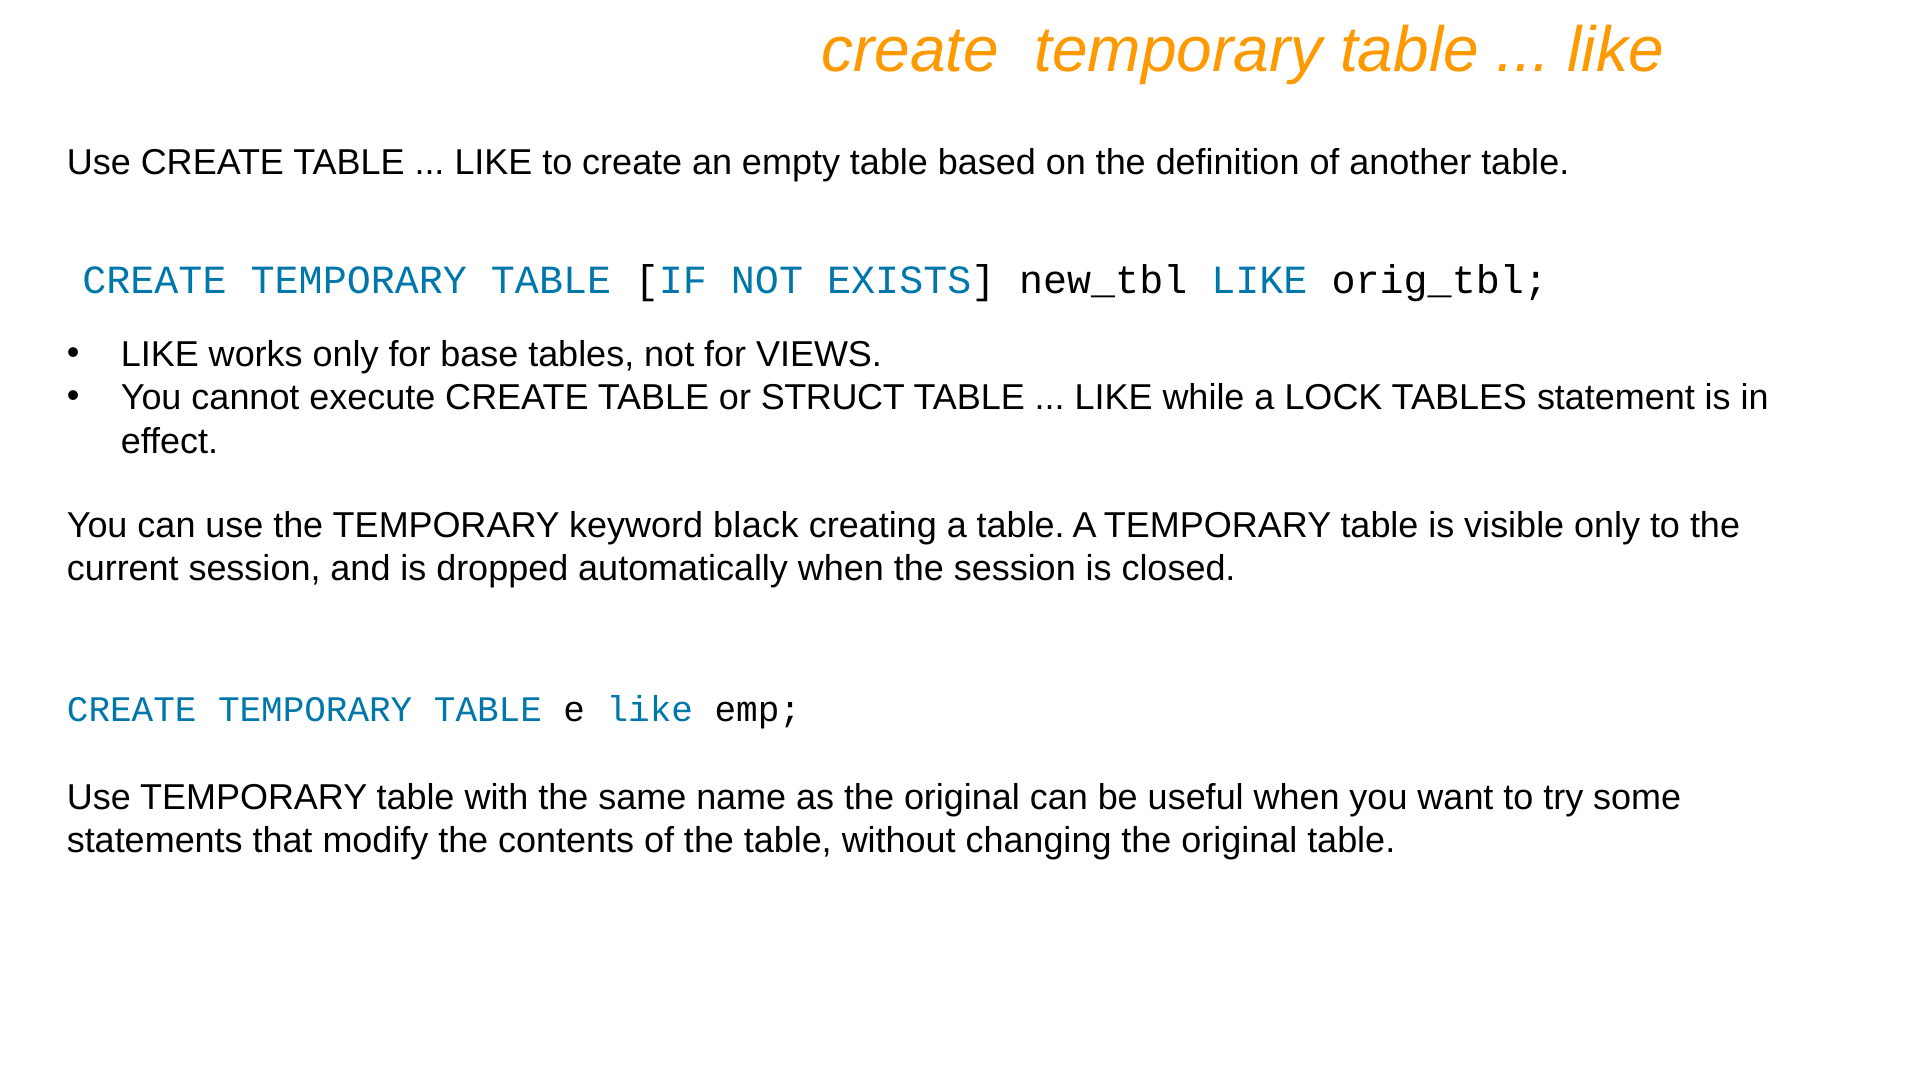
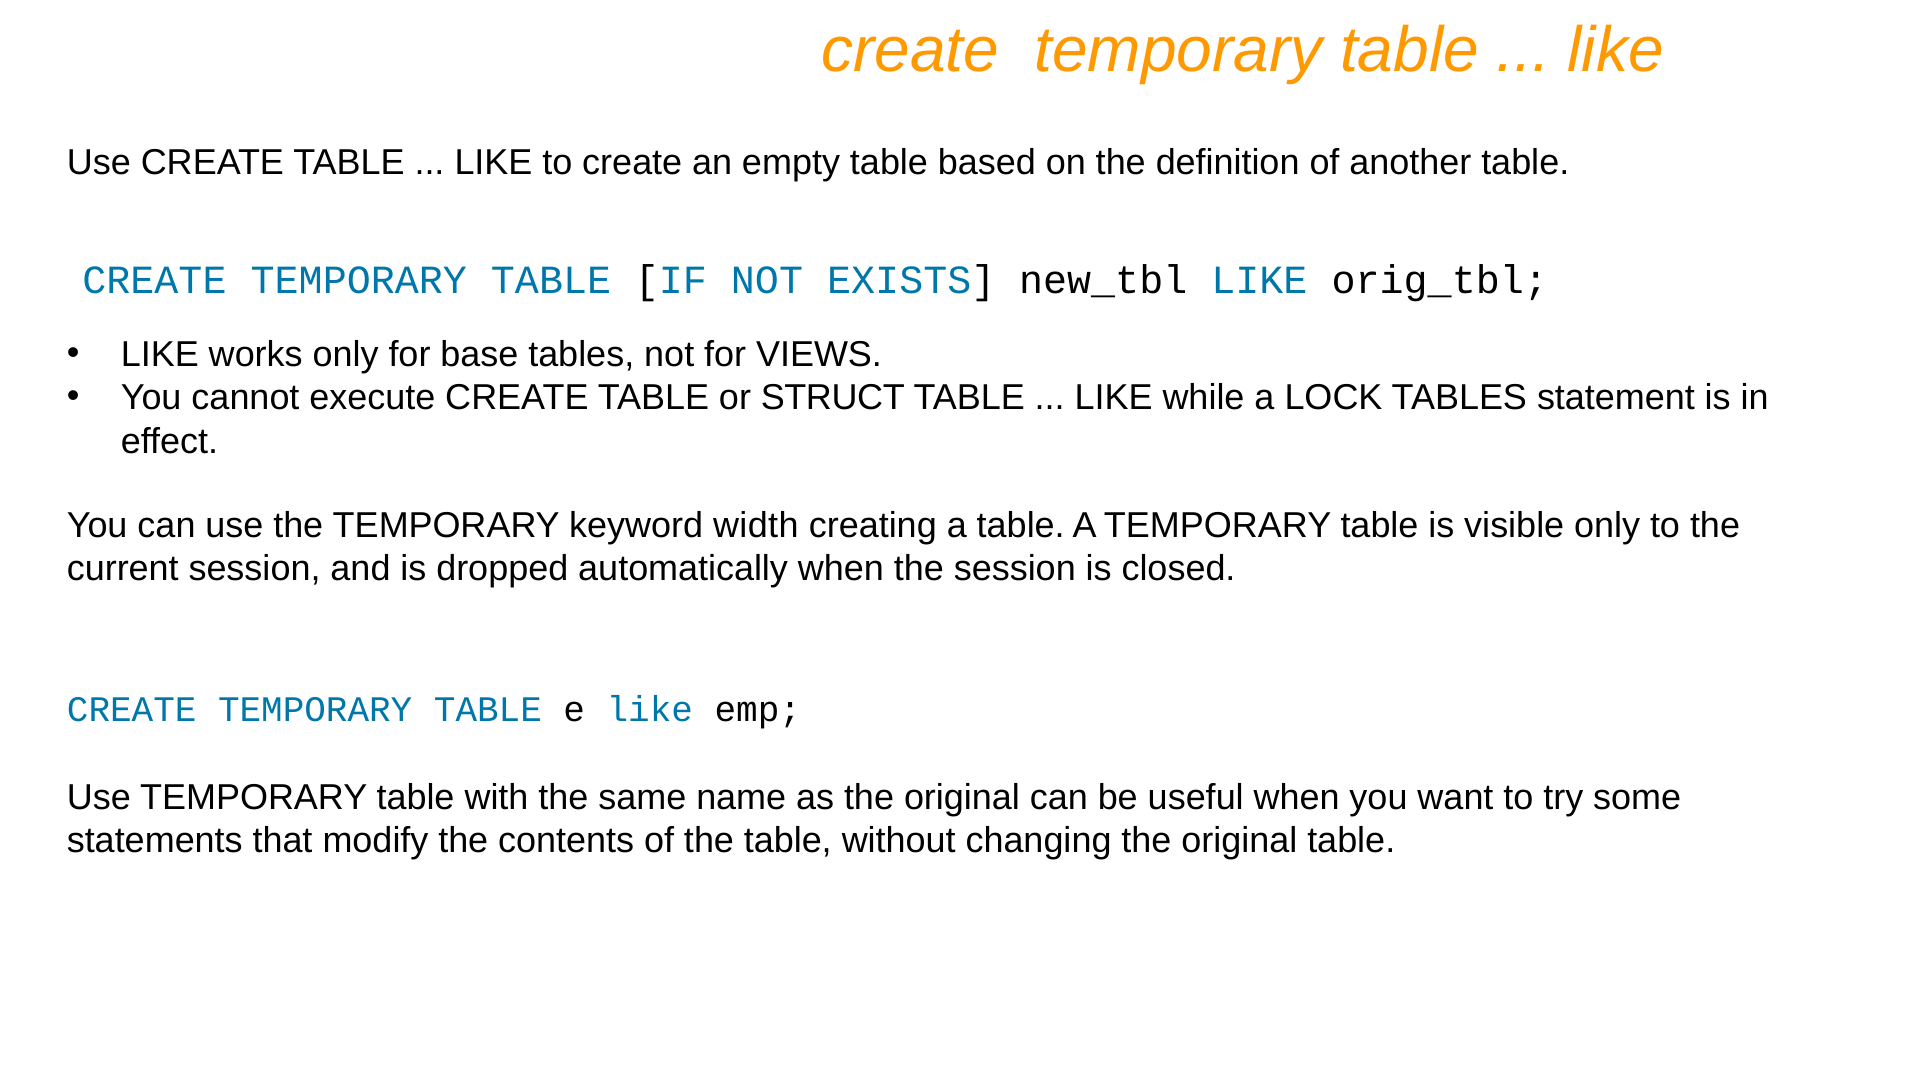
black: black -> width (756, 526)
